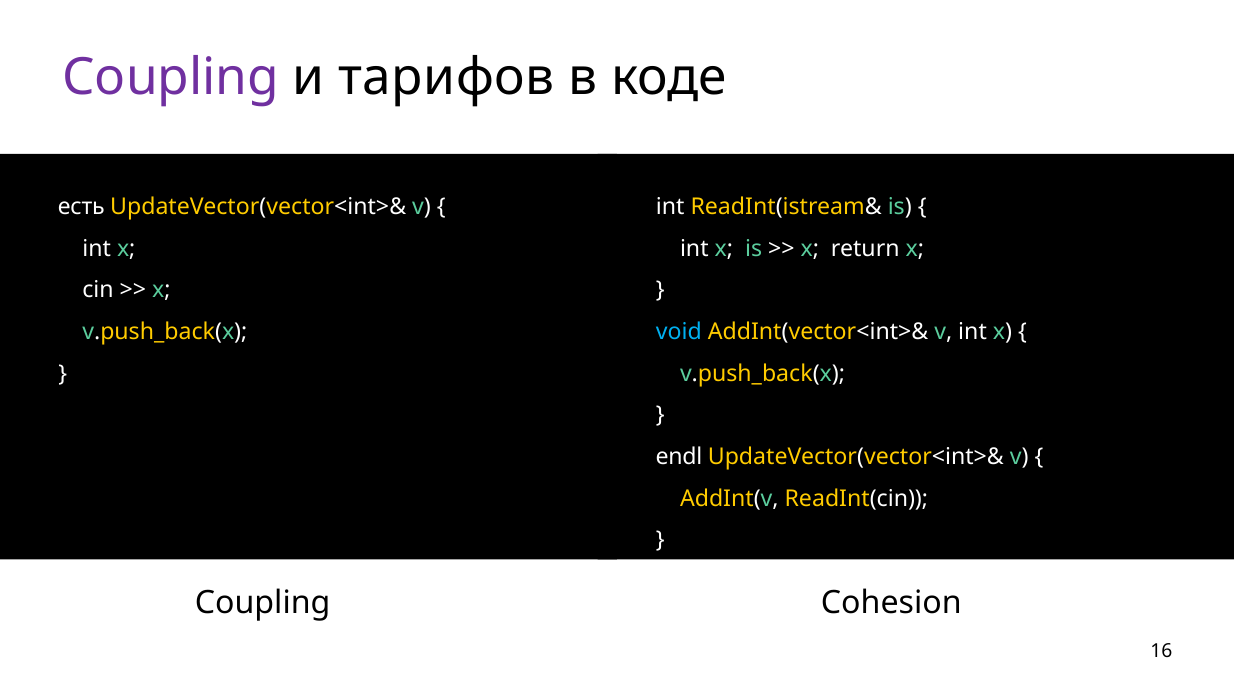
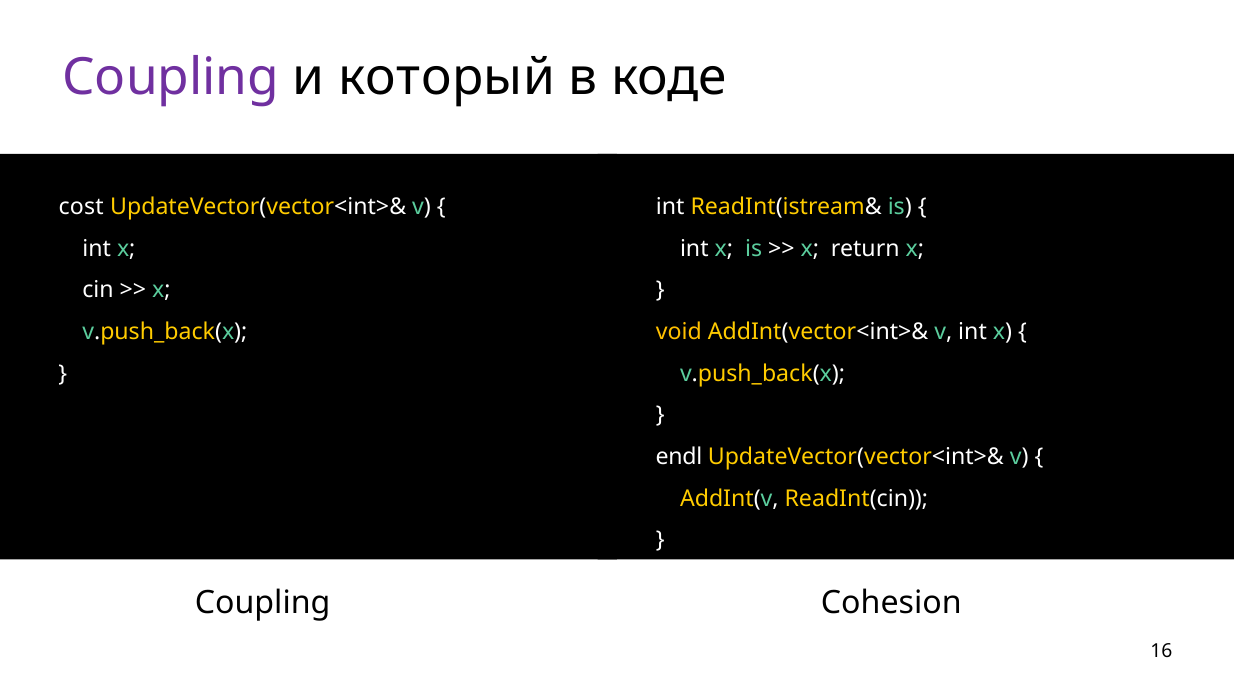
тарифов: тарифов -> который (447, 78)
есть: есть -> cost (81, 207)
void colour: light blue -> yellow (679, 332)
